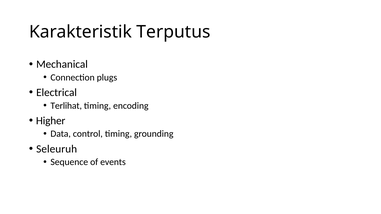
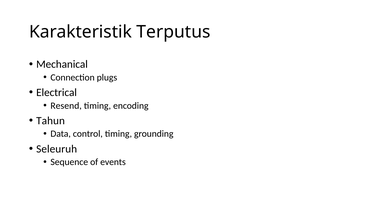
Terlihat: Terlihat -> Resend (66, 106)
Higher: Higher -> Tahun (51, 121)
